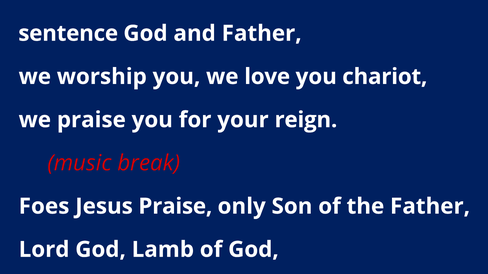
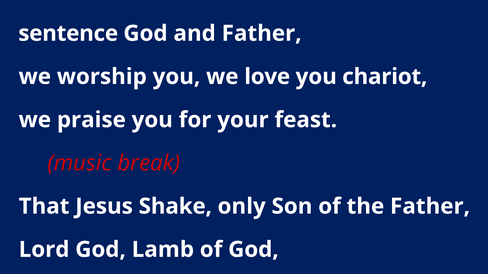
reign: reign -> feast (306, 120)
Foes: Foes -> That (44, 207)
Jesus Praise: Praise -> Shake (175, 207)
